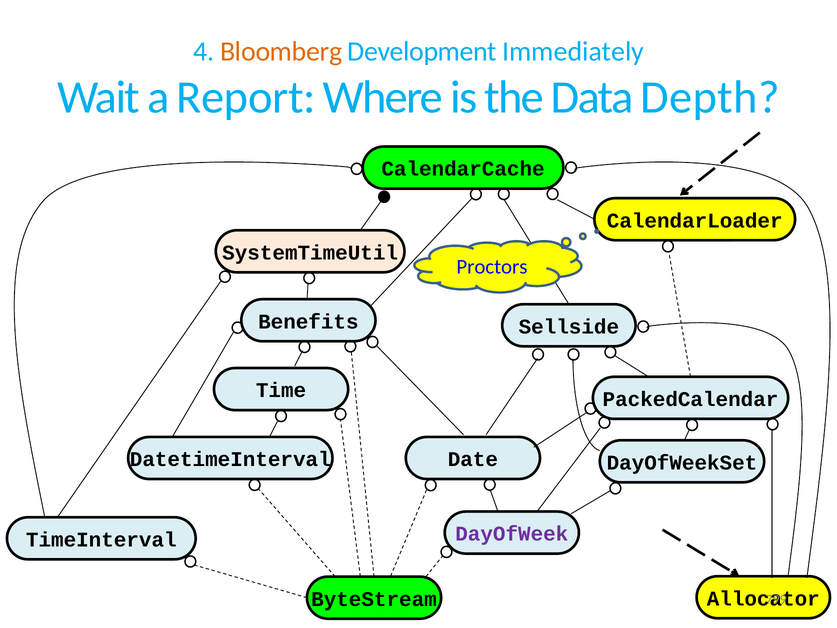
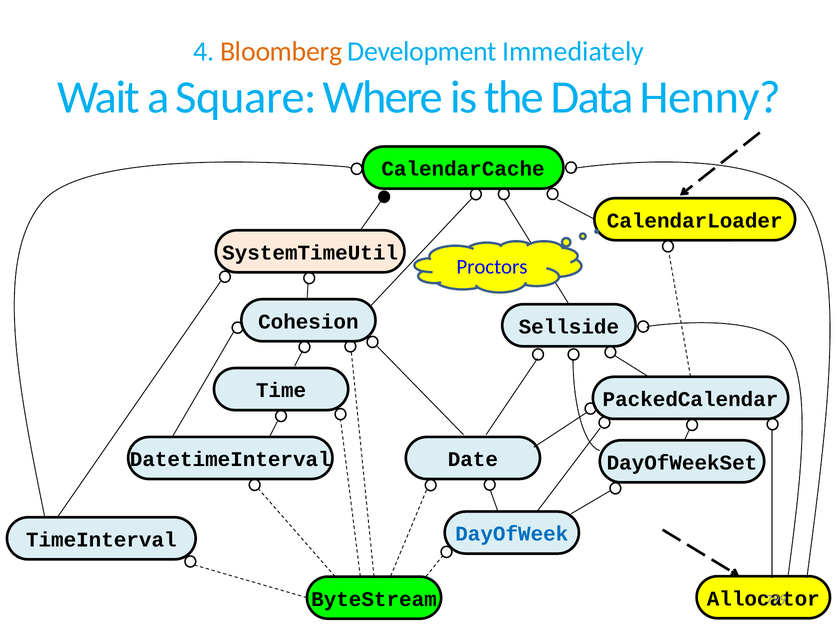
Report: Report -> Square (246, 97)
Depth: Depth -> Henny (710, 97)
Benefits: Benefits -> Cohesion (308, 322)
DayOfWeek colour: purple -> blue (512, 534)
